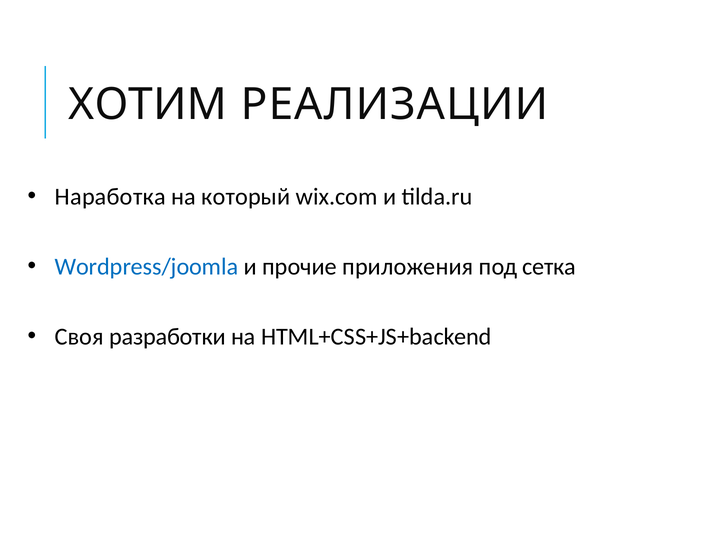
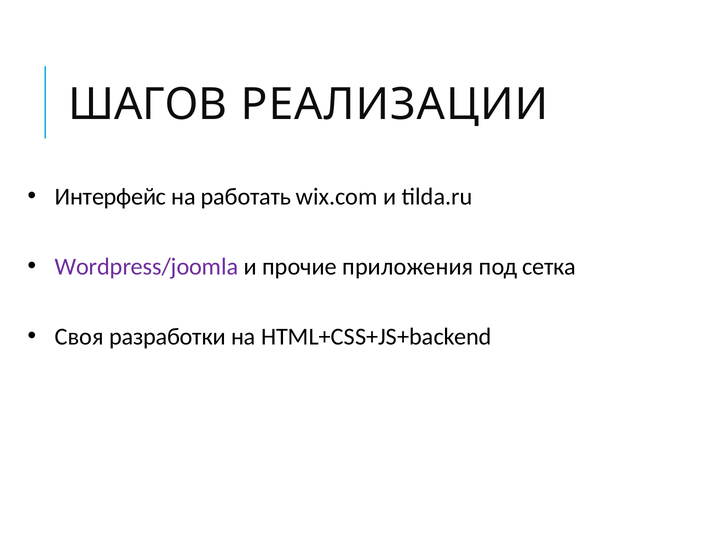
ХОТИМ: ХОТИМ -> ШАГОВ (148, 104)
Наработка: Наработка -> Интерфейс (111, 197)
который: который -> работать (246, 197)
Wordpress/joomla colour: blue -> purple (147, 267)
